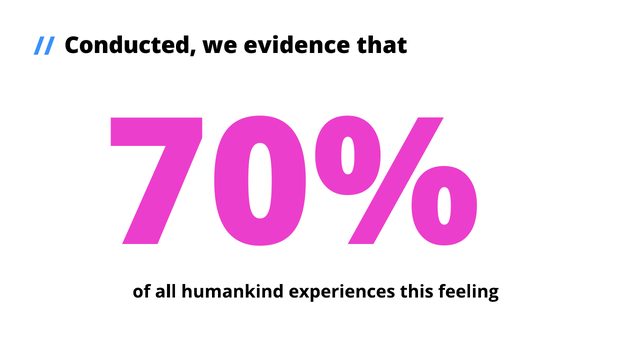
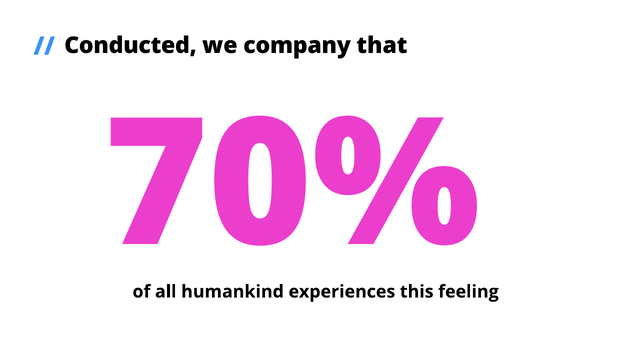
evidence: evidence -> company (297, 46)
